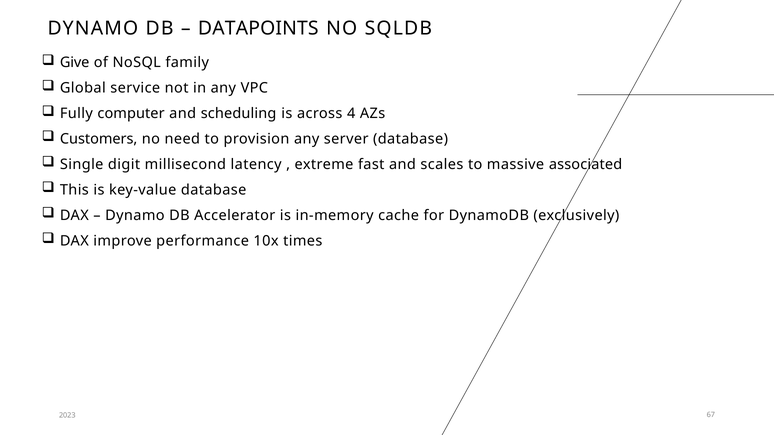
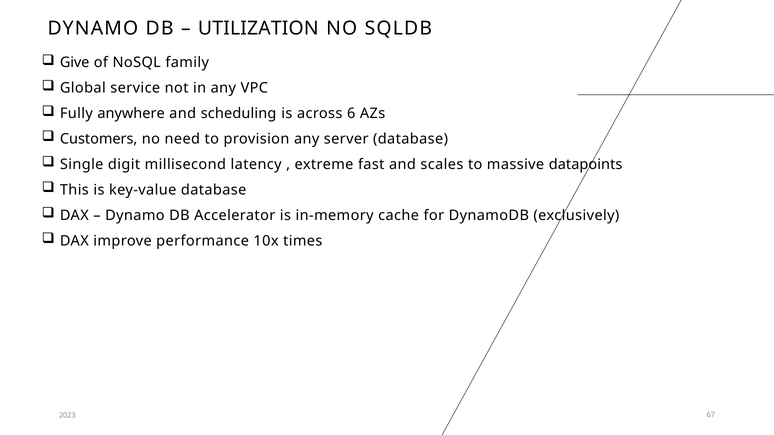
DATAPOINTS: DATAPOINTS -> UTILIZATION (258, 28)
computer: computer -> anywhere (131, 114)
4: 4 -> 6 (351, 114)
associated: associated -> datapoints (586, 165)
